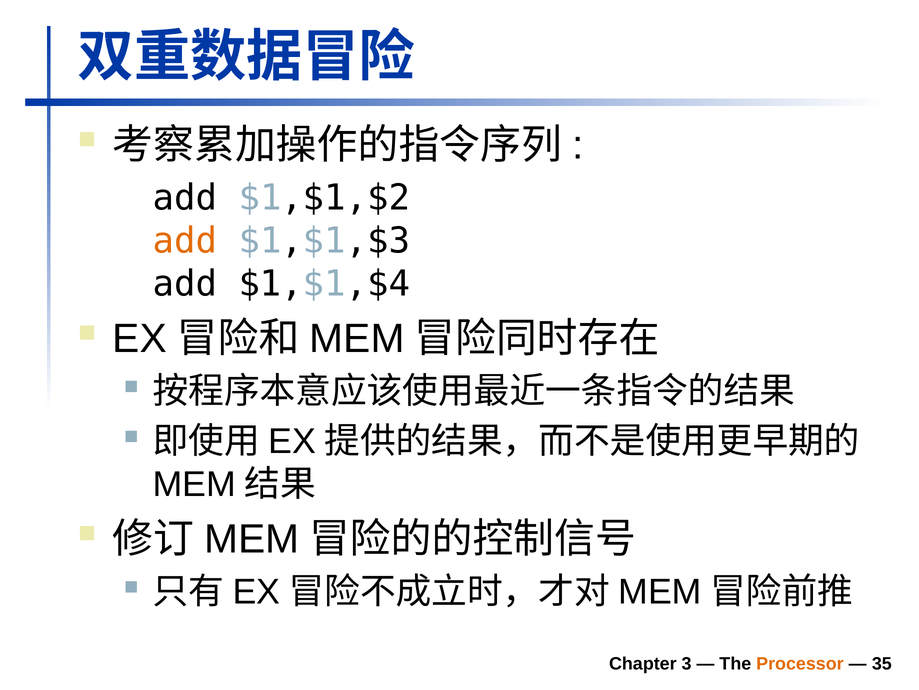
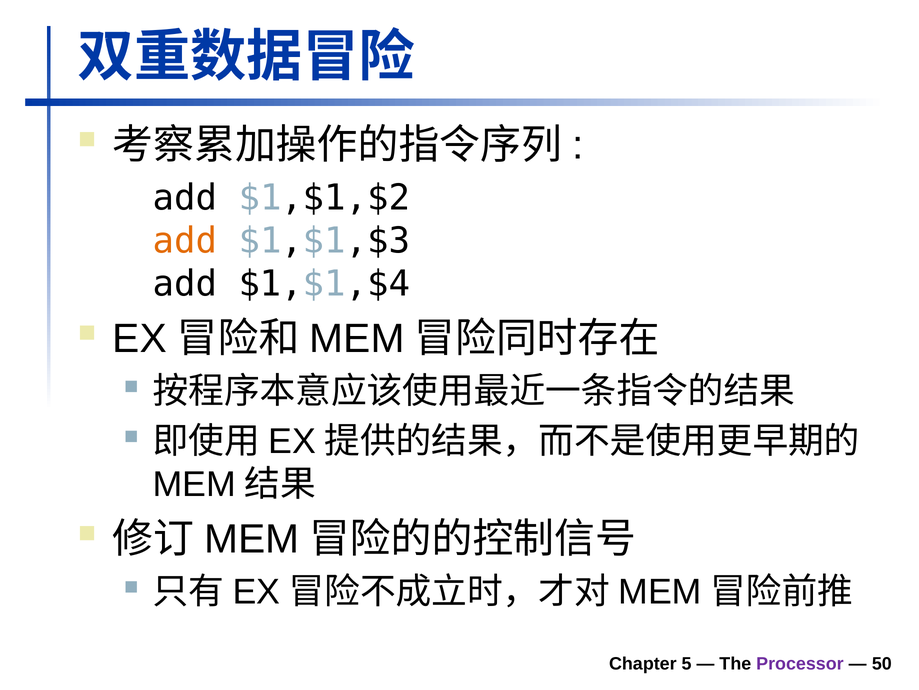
3: 3 -> 5 (687, 663)
Processor colour: orange -> purple (800, 663)
35: 35 -> 50 (882, 663)
